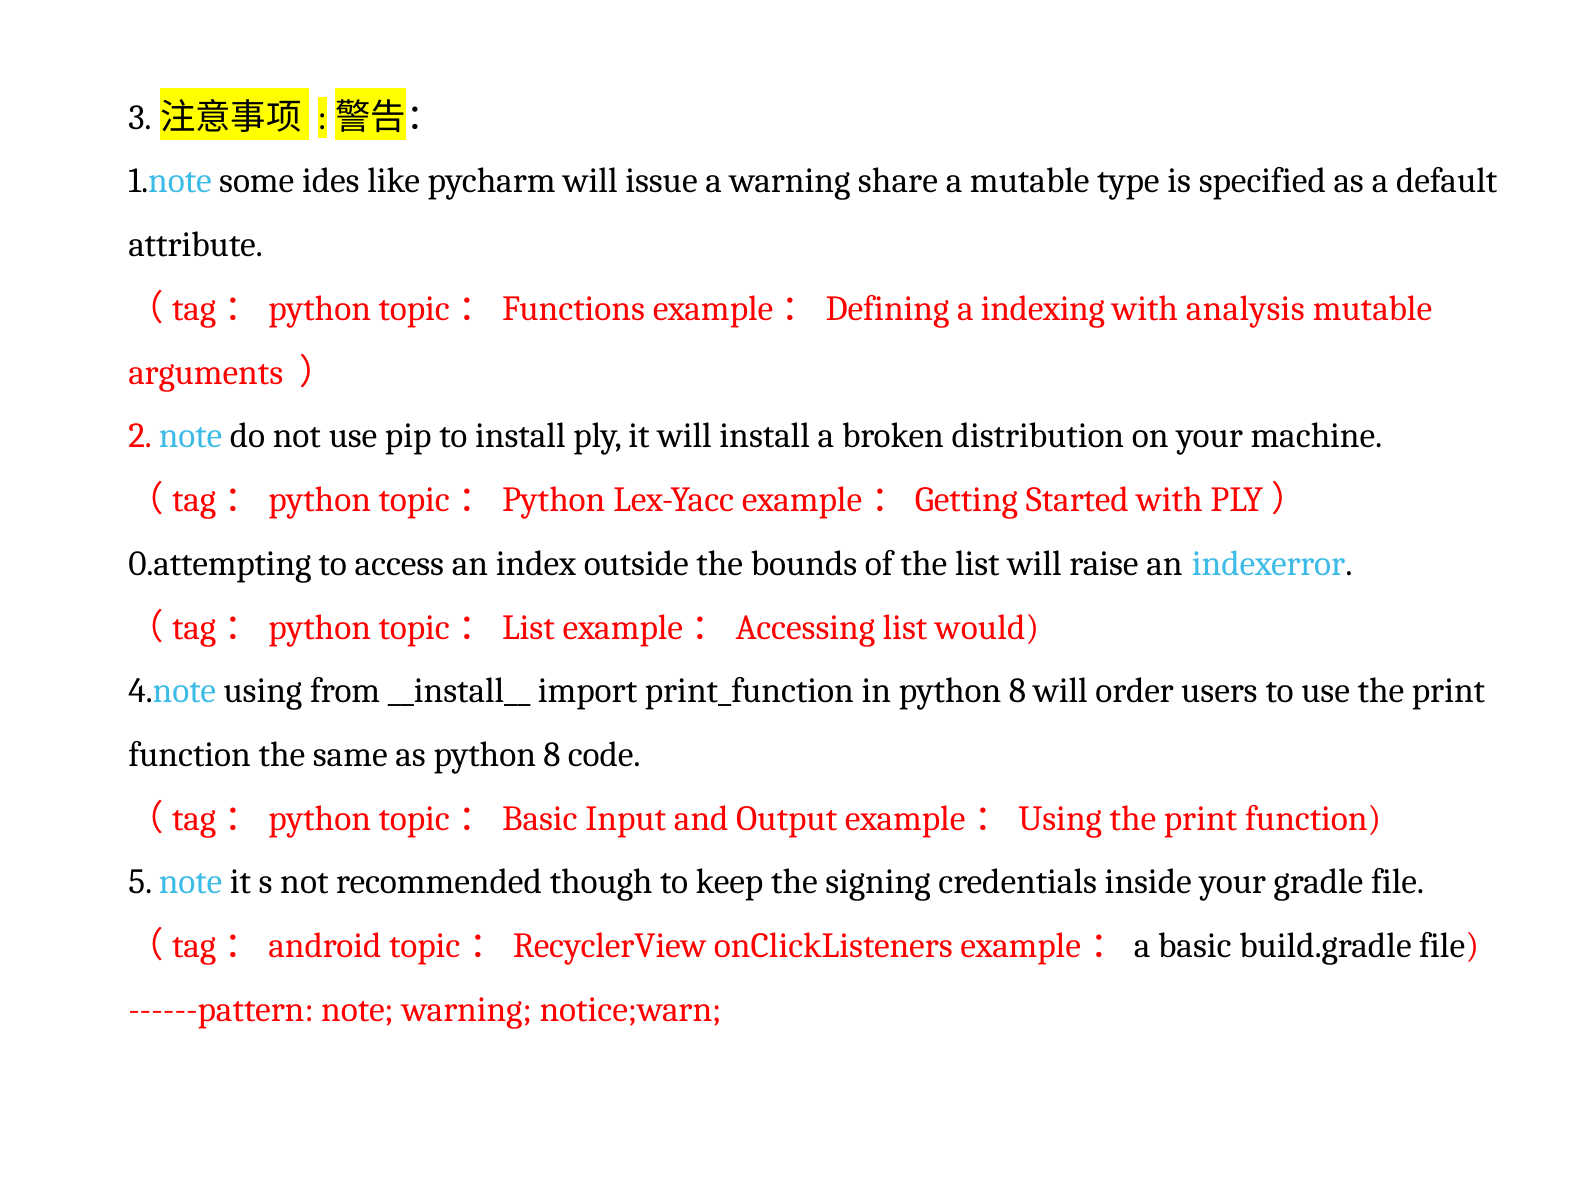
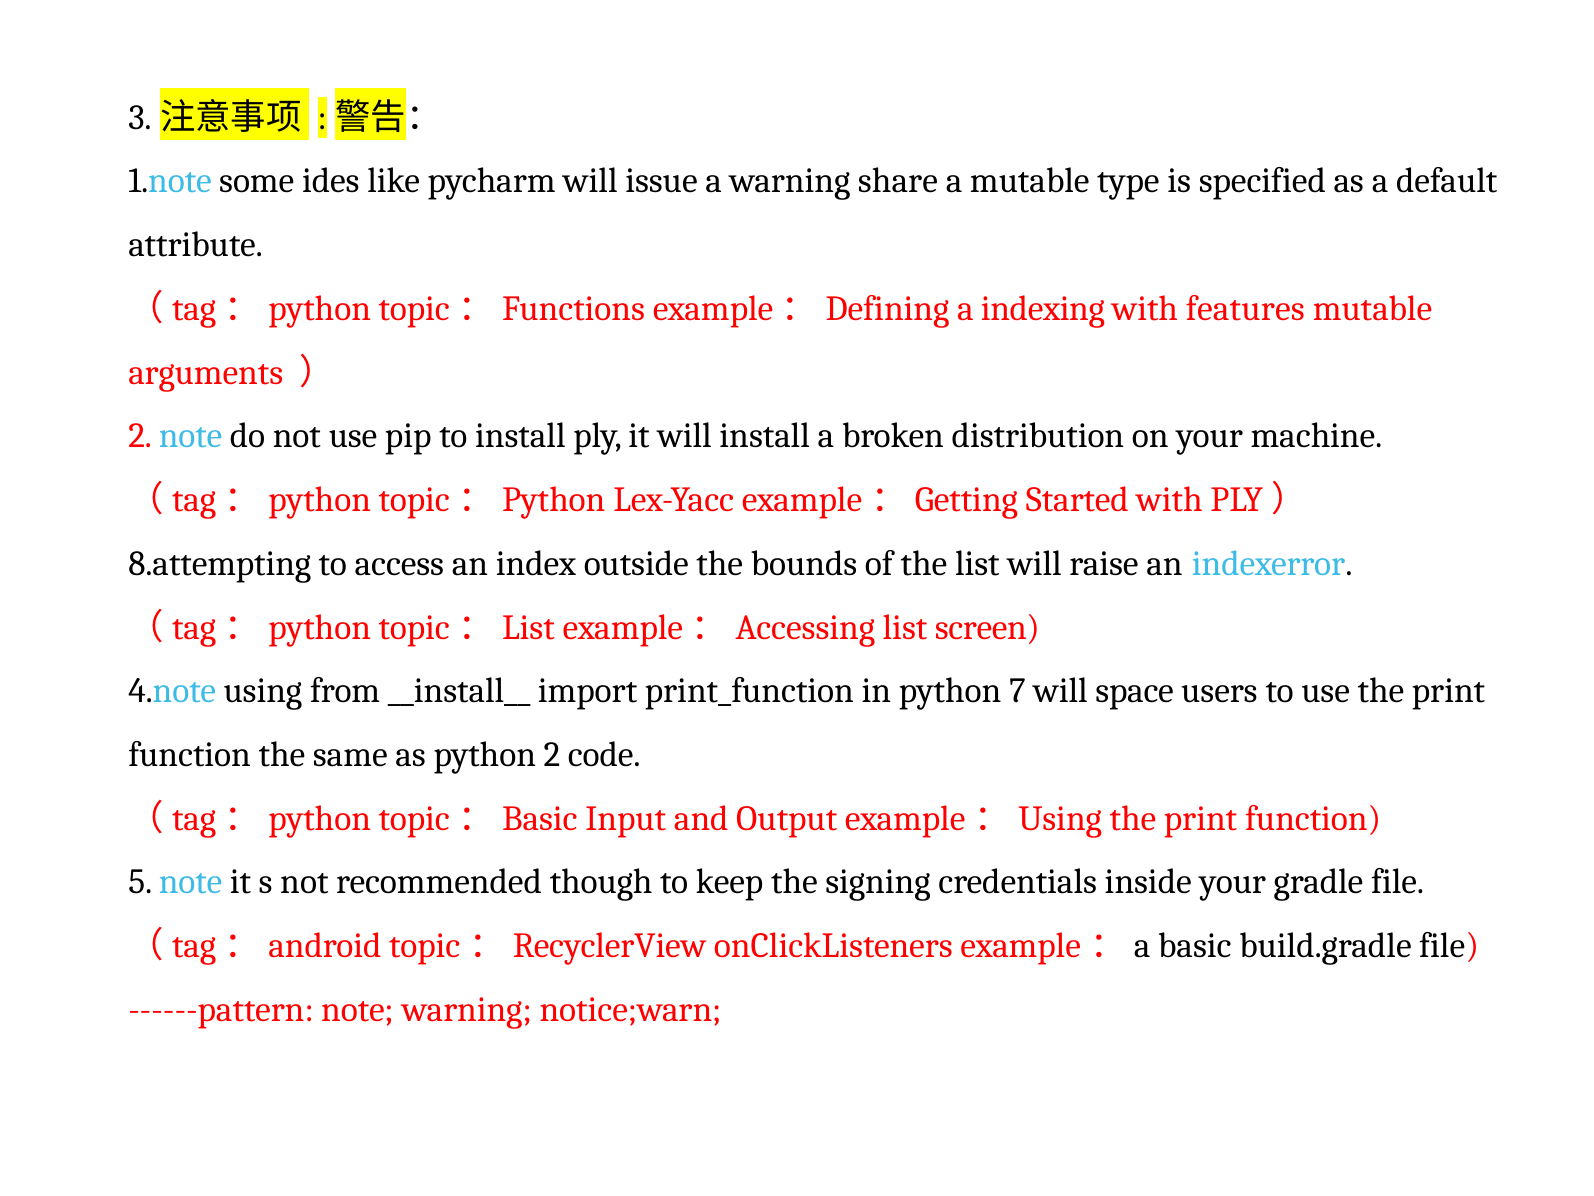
analysis: analysis -> features (1245, 309)
0.attempting: 0.attempting -> 8.attempting (220, 563)
would: would -> screen (987, 627)
in python 8: 8 -> 7 (1017, 691)
order: order -> space (1135, 691)
as python 8: 8 -> 2 (552, 755)
